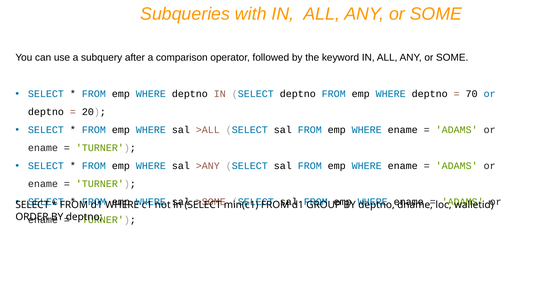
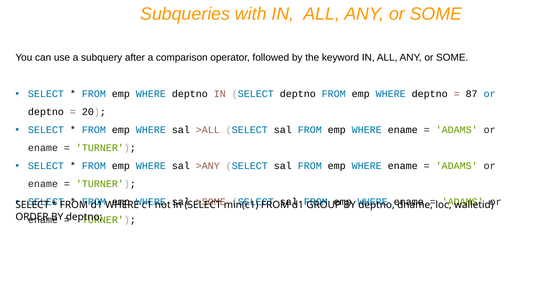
70: 70 -> 87 (472, 94)
